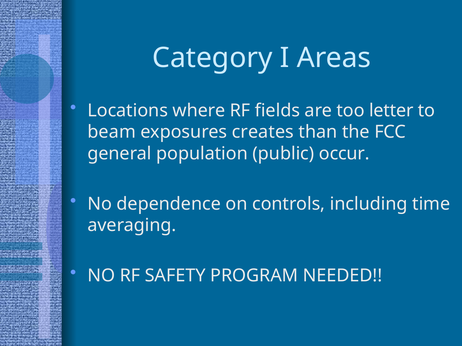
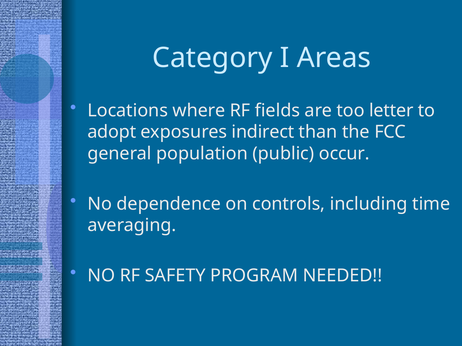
beam: beam -> adopt (112, 132)
creates: creates -> indirect (263, 132)
